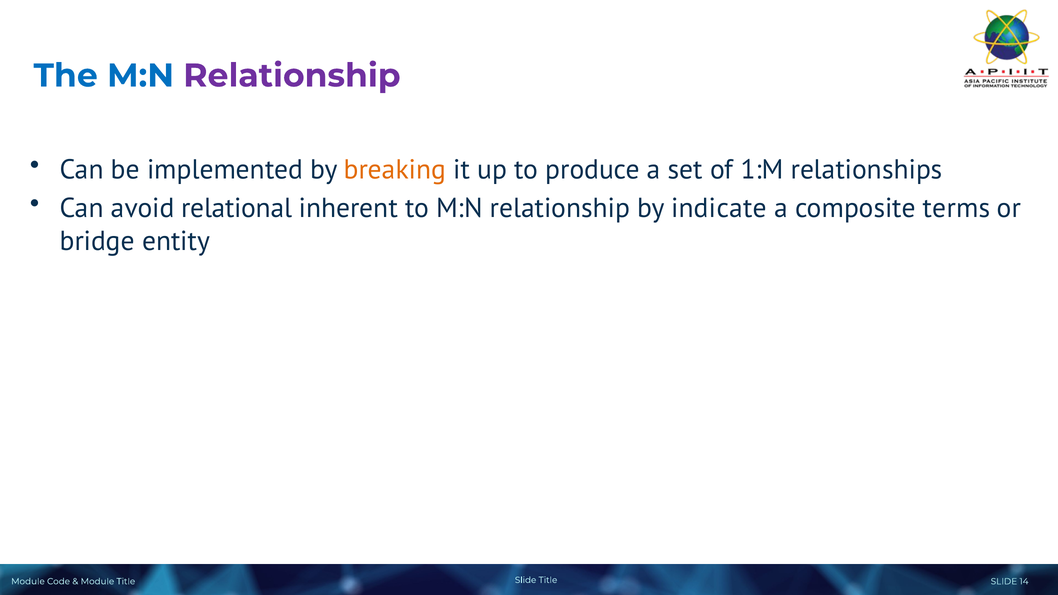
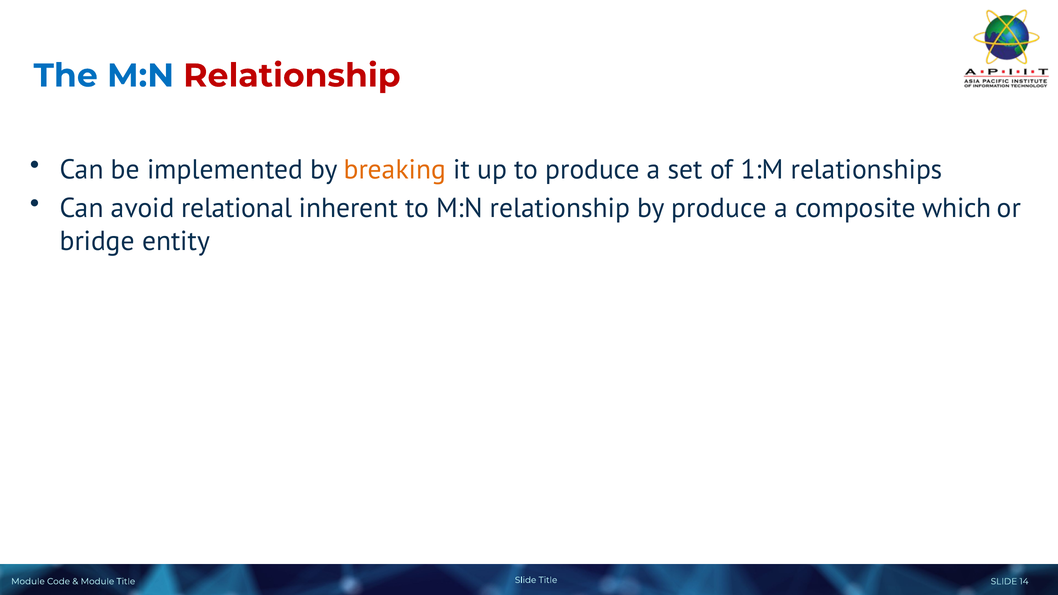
Relationship colour: purple -> red (292, 76)
by indicate: indicate -> produce (719, 208)
terms: terms -> which (957, 208)
